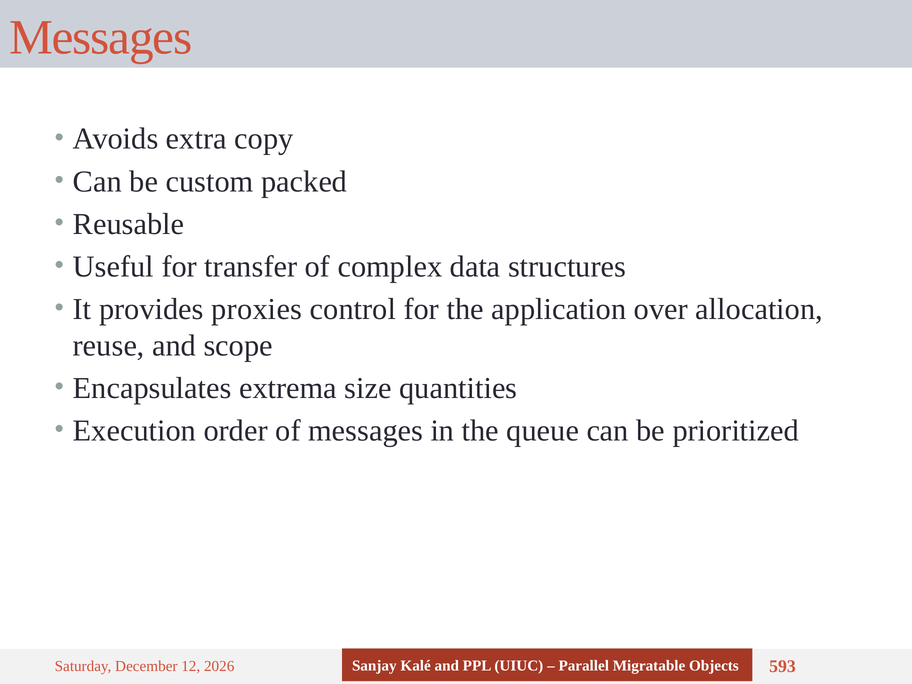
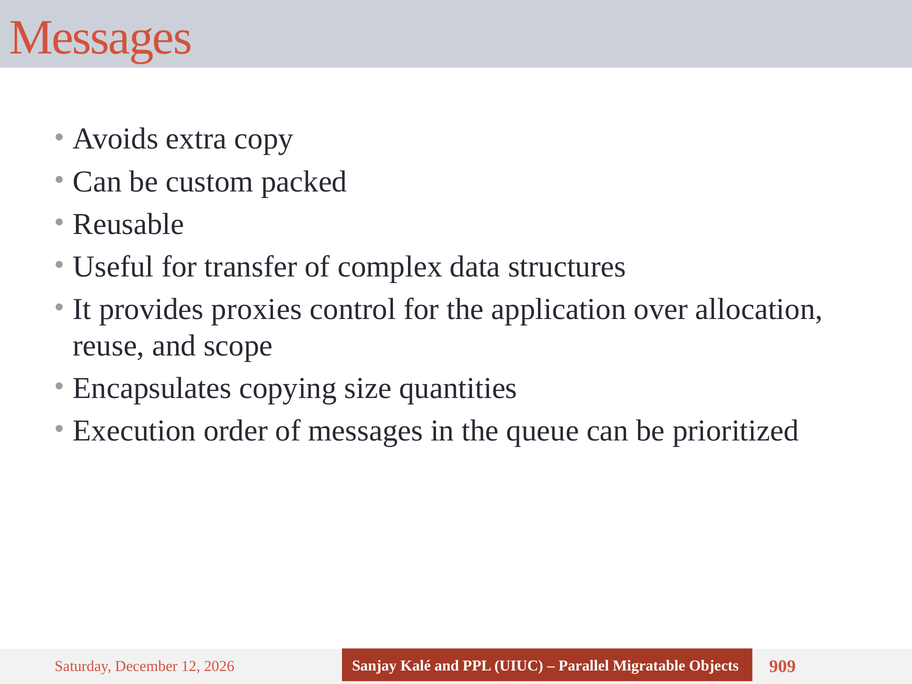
extrema: extrema -> copying (288, 388)
593: 593 -> 909 (782, 667)
